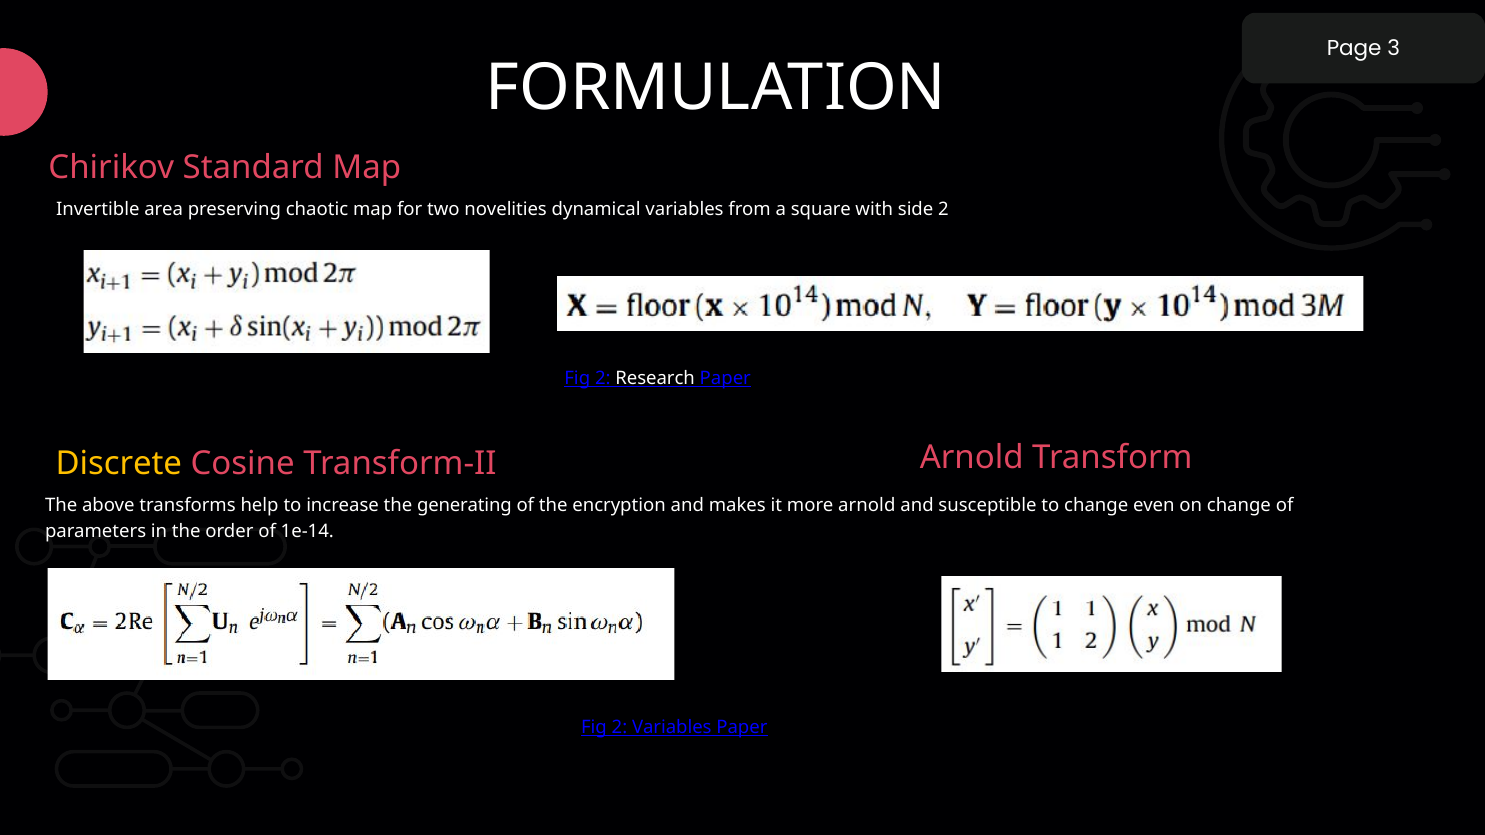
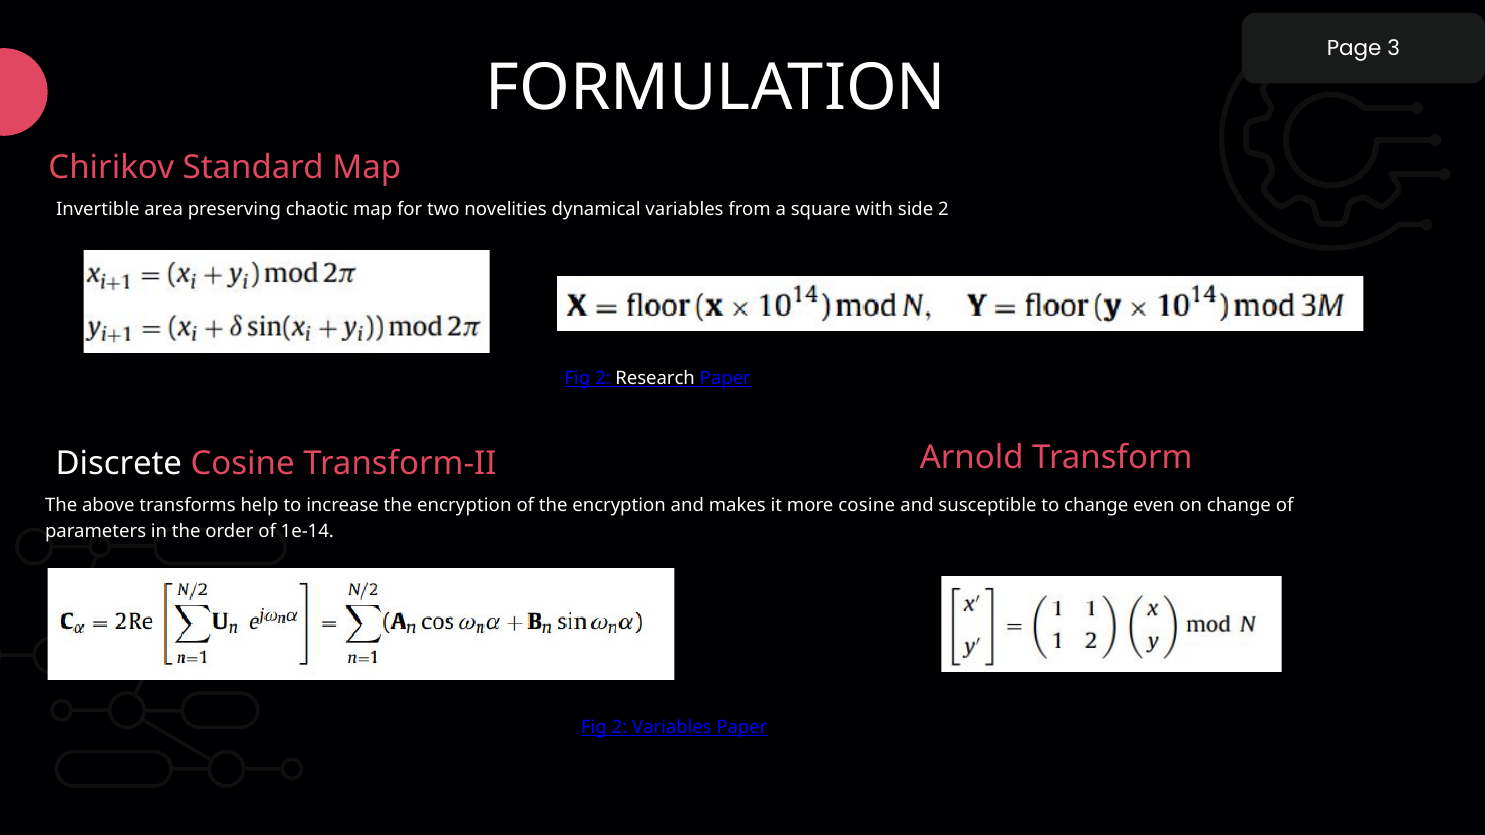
Discrete colour: yellow -> white (119, 464)
increase the generating: generating -> encryption (464, 506)
more arnold: arnold -> cosine (867, 506)
